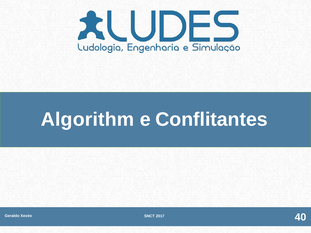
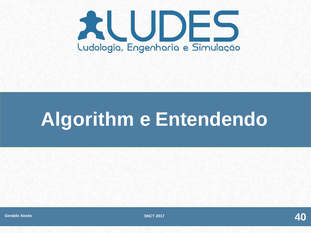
Conflitantes: Conflitantes -> Entendendo (212, 120)
